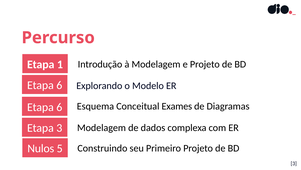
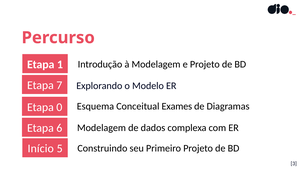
6: 6 -> 7 (59, 85)
6: 6 -> 0 (59, 107)
Etapa 3: 3 -> 6 (59, 128)
Nulos: Nulos -> Início (41, 148)
